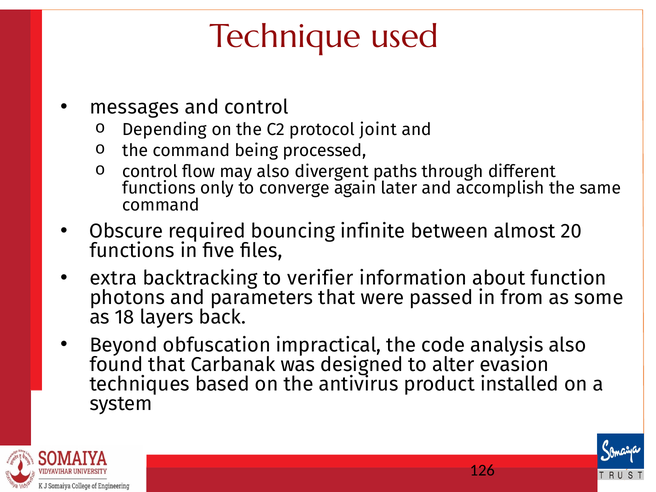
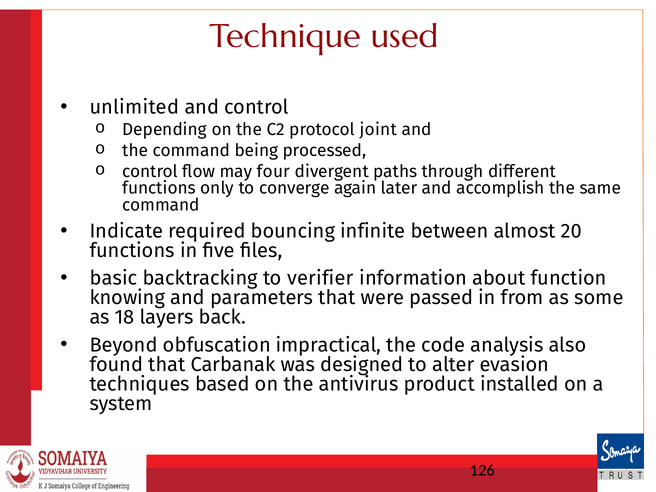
messages: messages -> unlimited (134, 107)
may also: also -> four (273, 171)
Obscure: Obscure -> Indicate (126, 231)
extra: extra -> basic (113, 278)
photons: photons -> knowing (127, 298)
